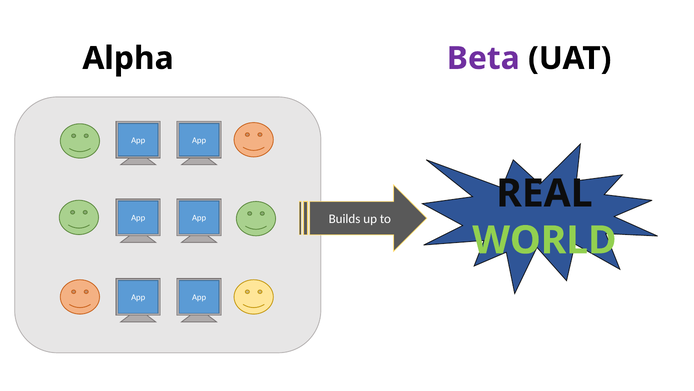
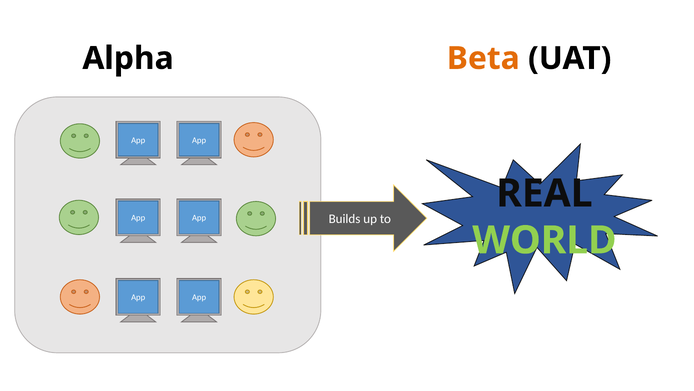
Beta colour: purple -> orange (483, 58)
